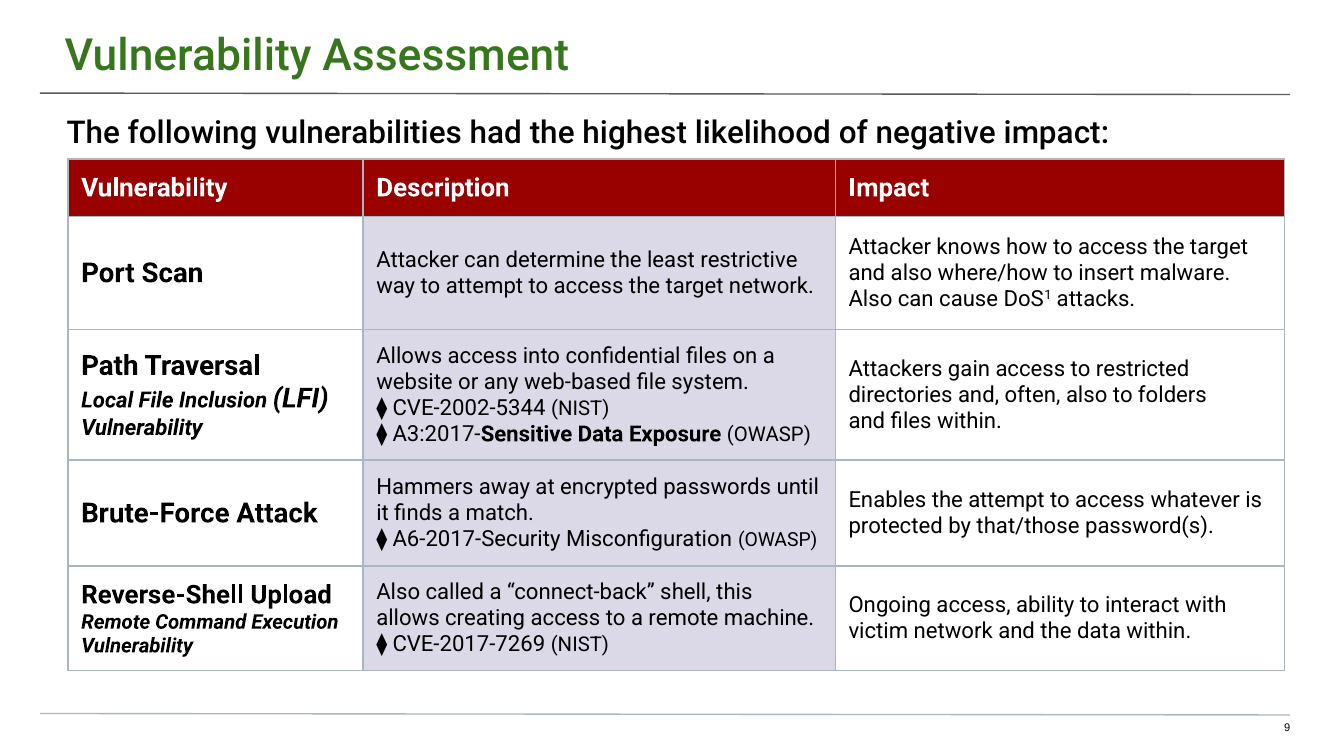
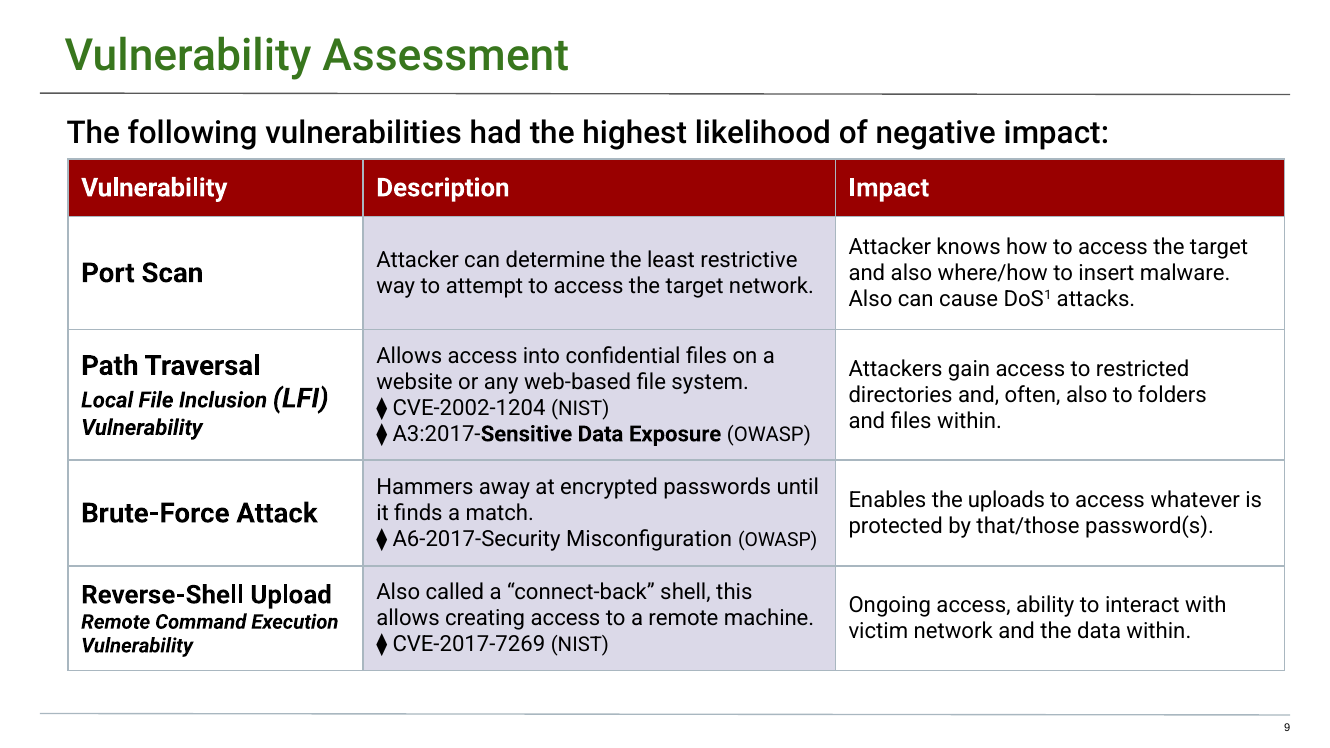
CVE-2002-5344: CVE-2002-5344 -> CVE-2002-1204 (469, 408)
the attempt: attempt -> uploads (1007, 500)
